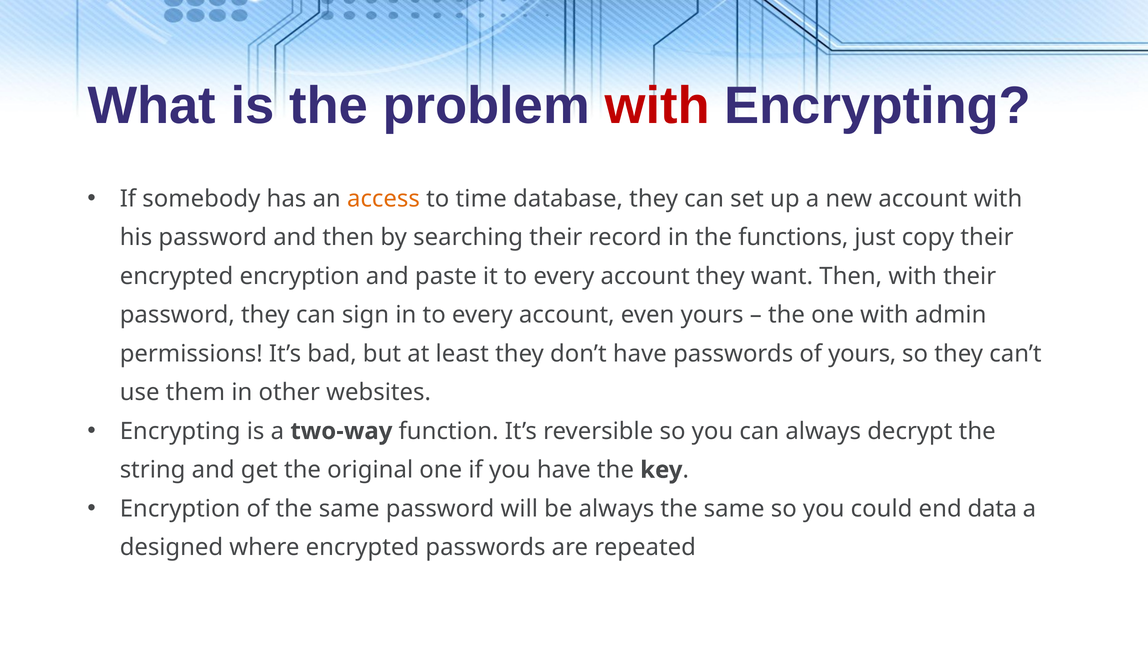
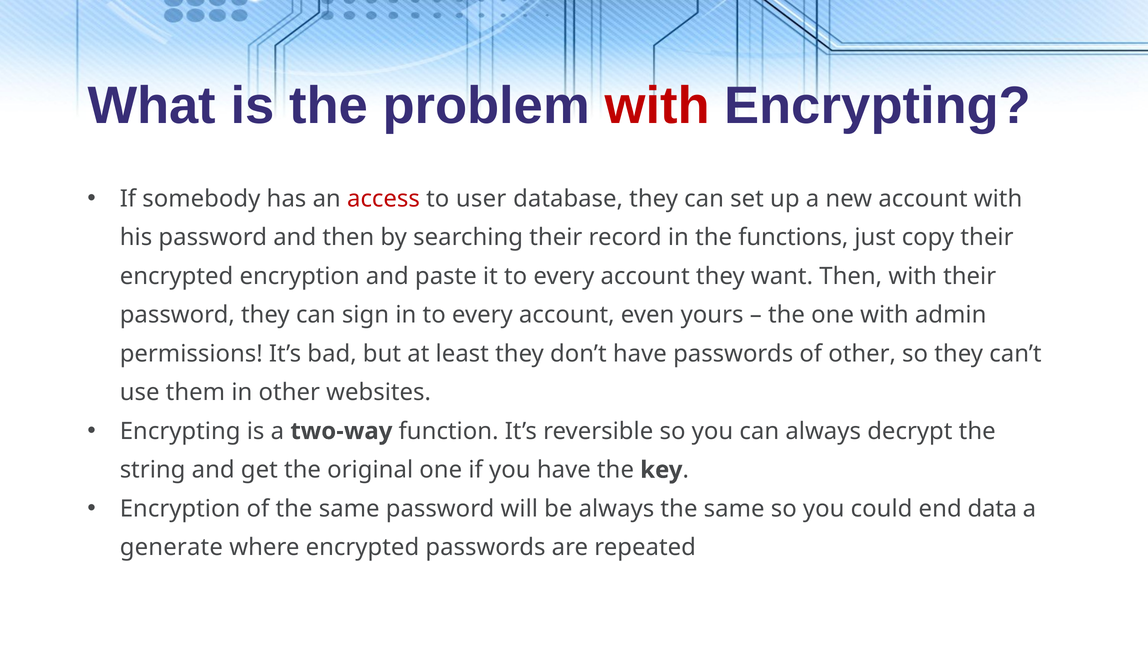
access colour: orange -> red (383, 199)
time: time -> user (481, 199)
of yours: yours -> other (862, 354)
designed: designed -> generate (171, 547)
